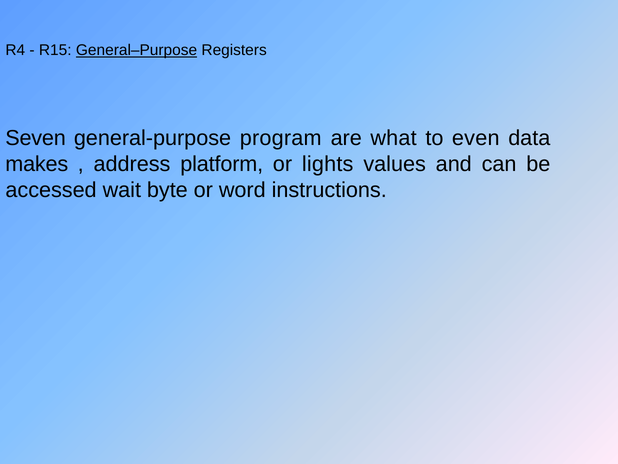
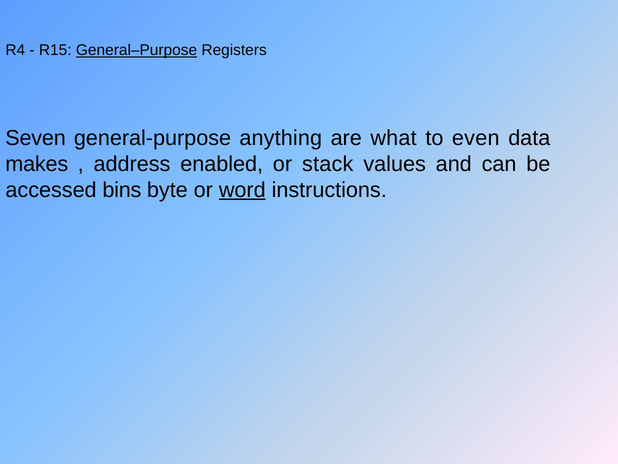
program: program -> anything (281, 138)
platform: platform -> enabled (222, 164)
lights: lights -> stack (328, 164)
wait: wait -> bins (122, 190)
word underline: none -> present (242, 190)
